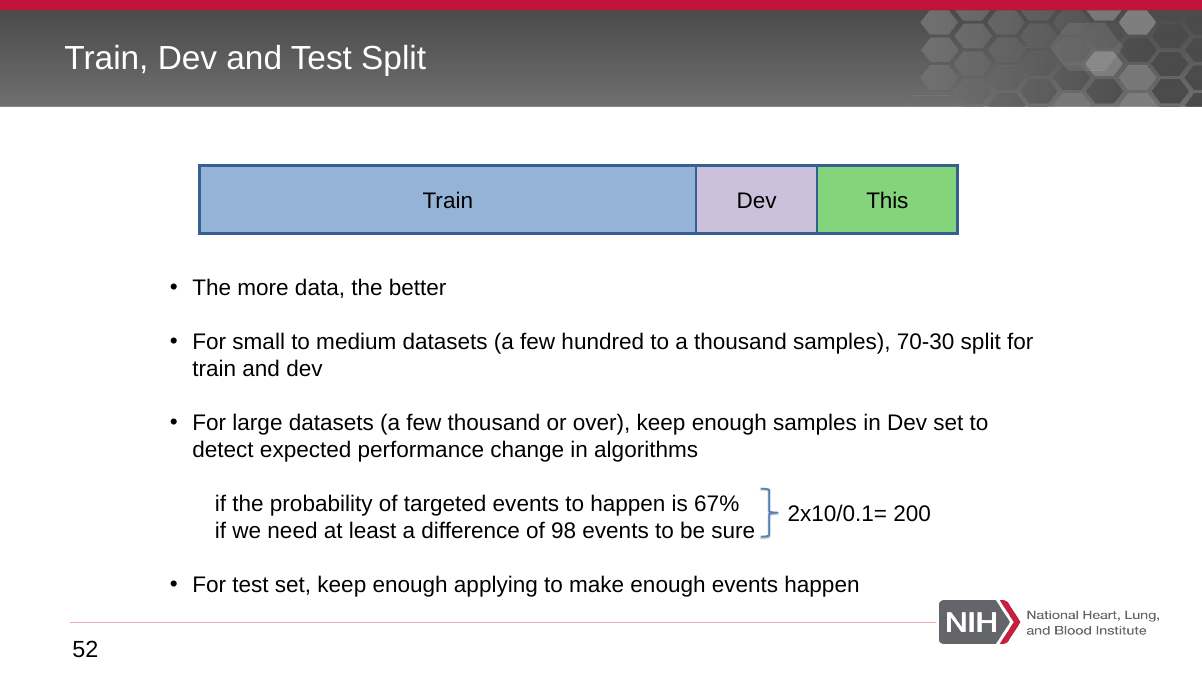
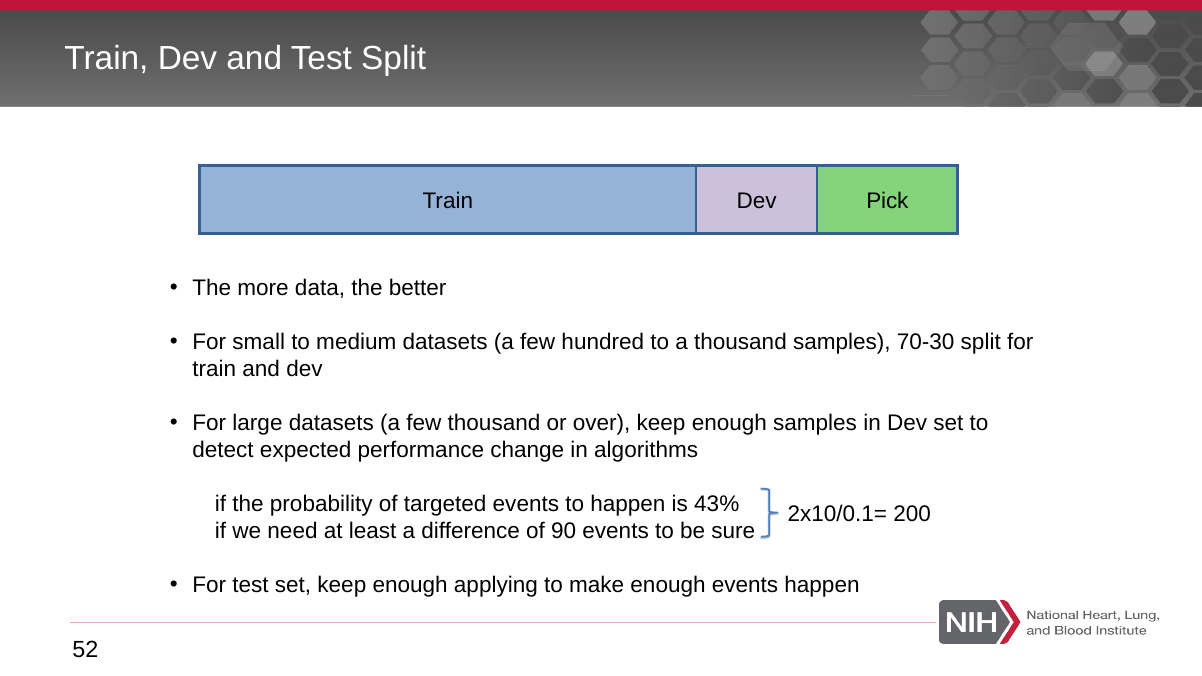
This: This -> Pick (887, 201)
67%: 67% -> 43% (717, 504)
98: 98 -> 90 (564, 531)
